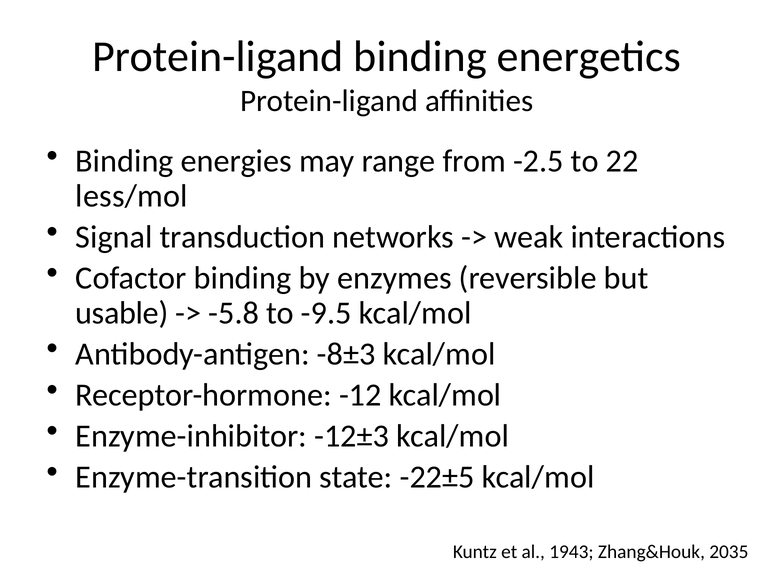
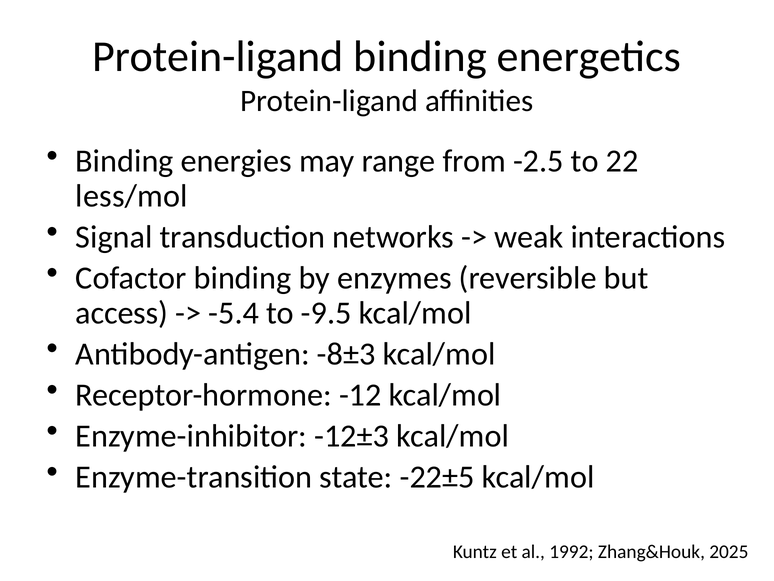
usable: usable -> access (122, 313)
-5.8: -5.8 -> -5.4 (234, 313)
1943: 1943 -> 1992 (571, 552)
2035: 2035 -> 2025 (729, 552)
